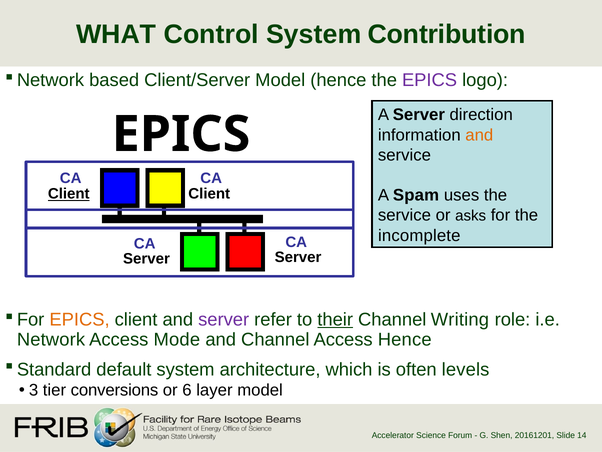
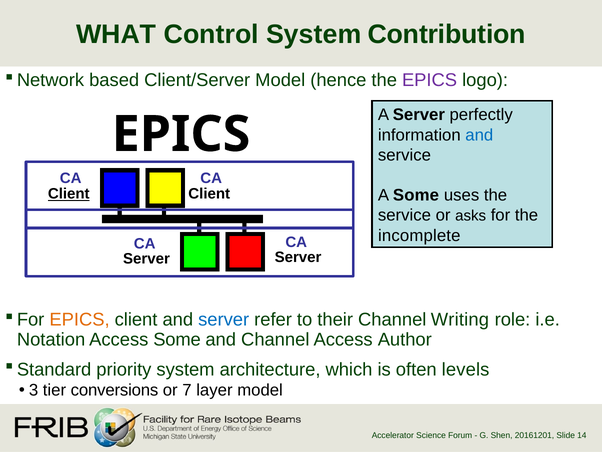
direction: direction -> perfectly (481, 115)
and colour: orange -> blue (479, 135)
A Spam: Spam -> Some (416, 195)
server colour: purple -> blue (224, 319)
their underline: present -> none (335, 319)
Network: Network -> Notation (51, 339)
Access Mode: Mode -> Some (177, 339)
Access Hence: Hence -> Author (405, 339)
default: default -> priority (124, 369)
6: 6 -> 7 (187, 390)
